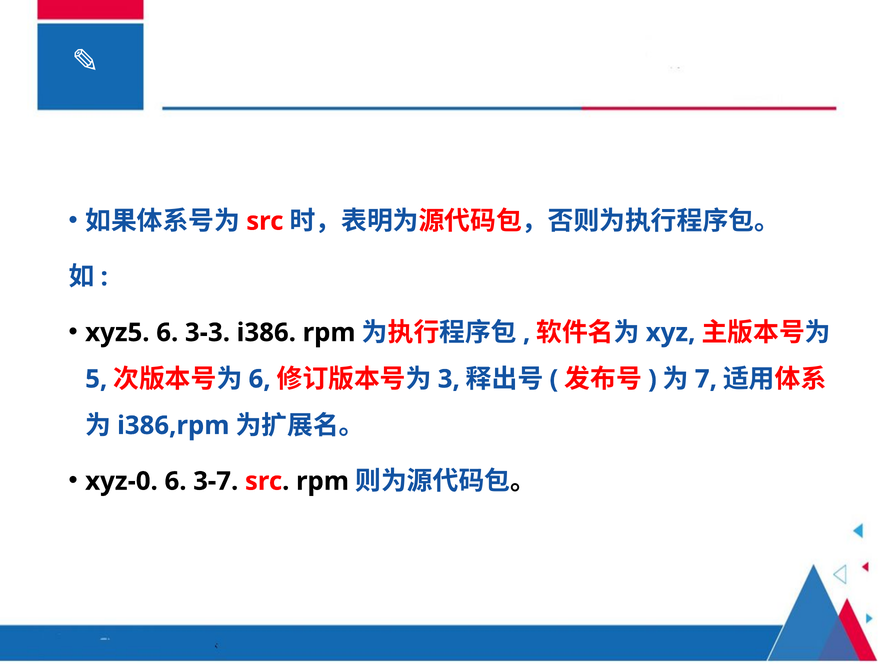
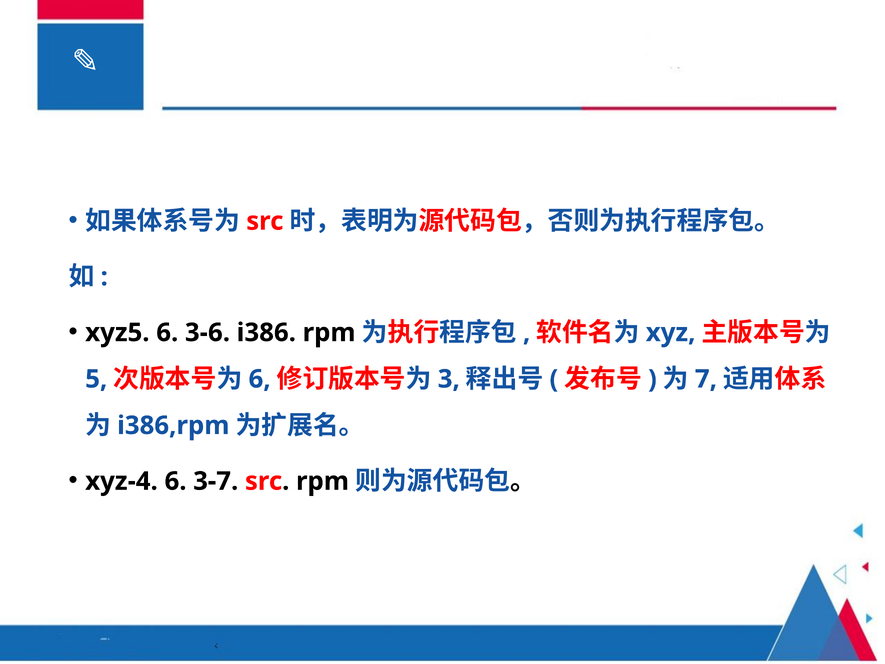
3-3: 3-3 -> 3-6 (207, 332)
xyz-0: xyz-0 -> xyz-4 (121, 481)
